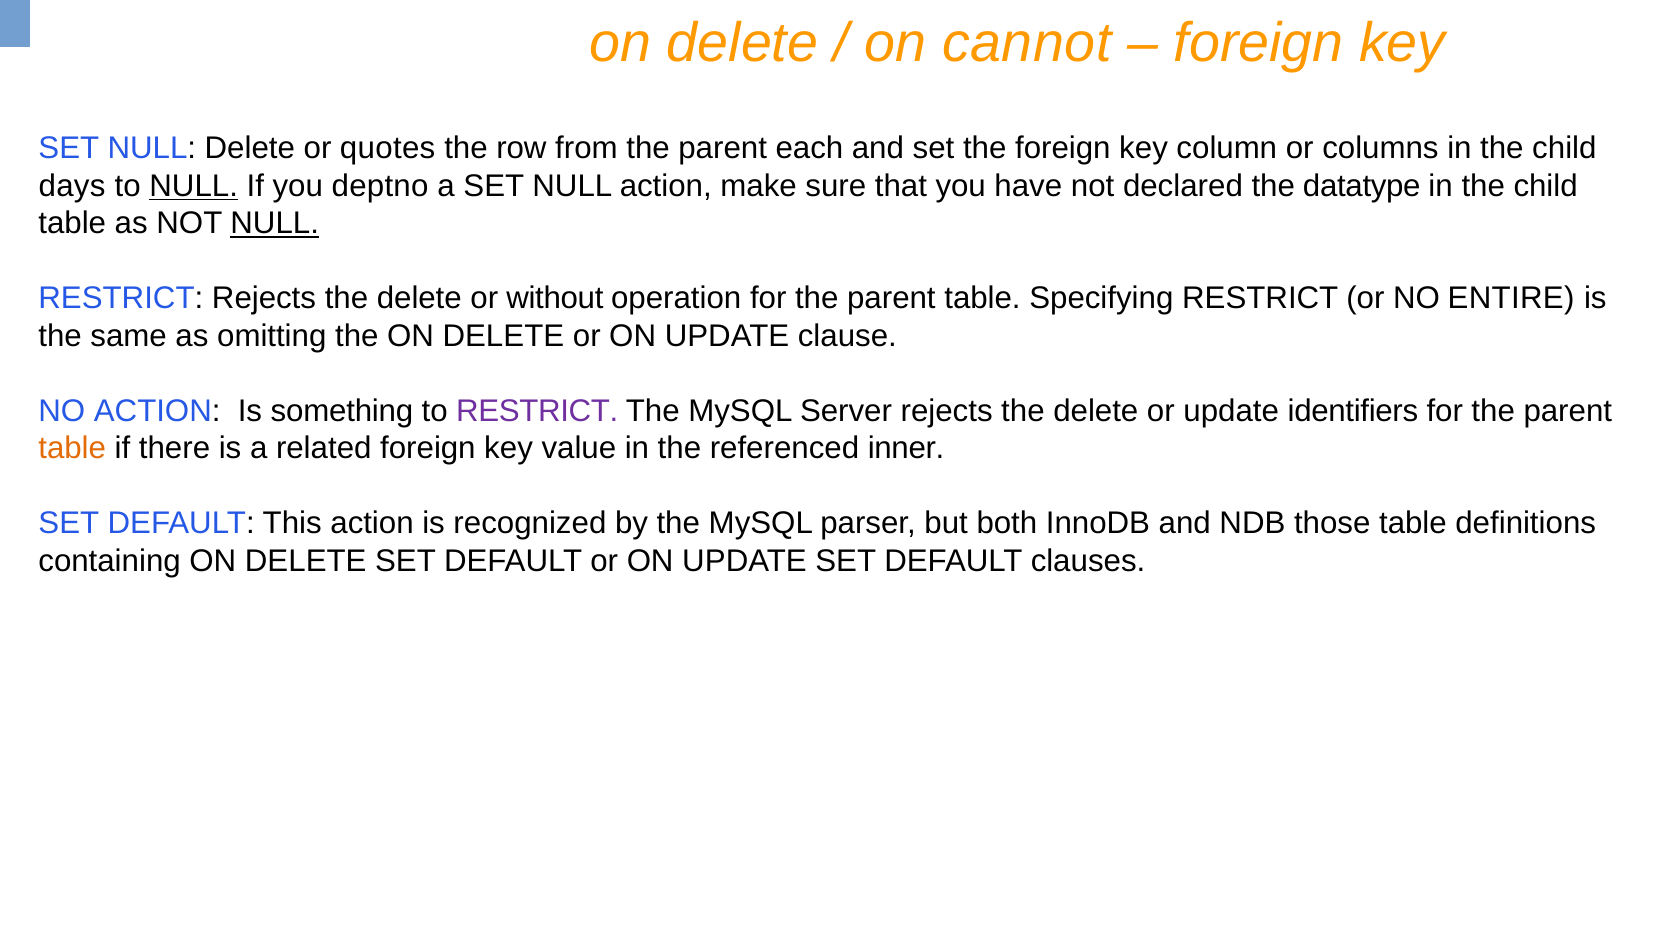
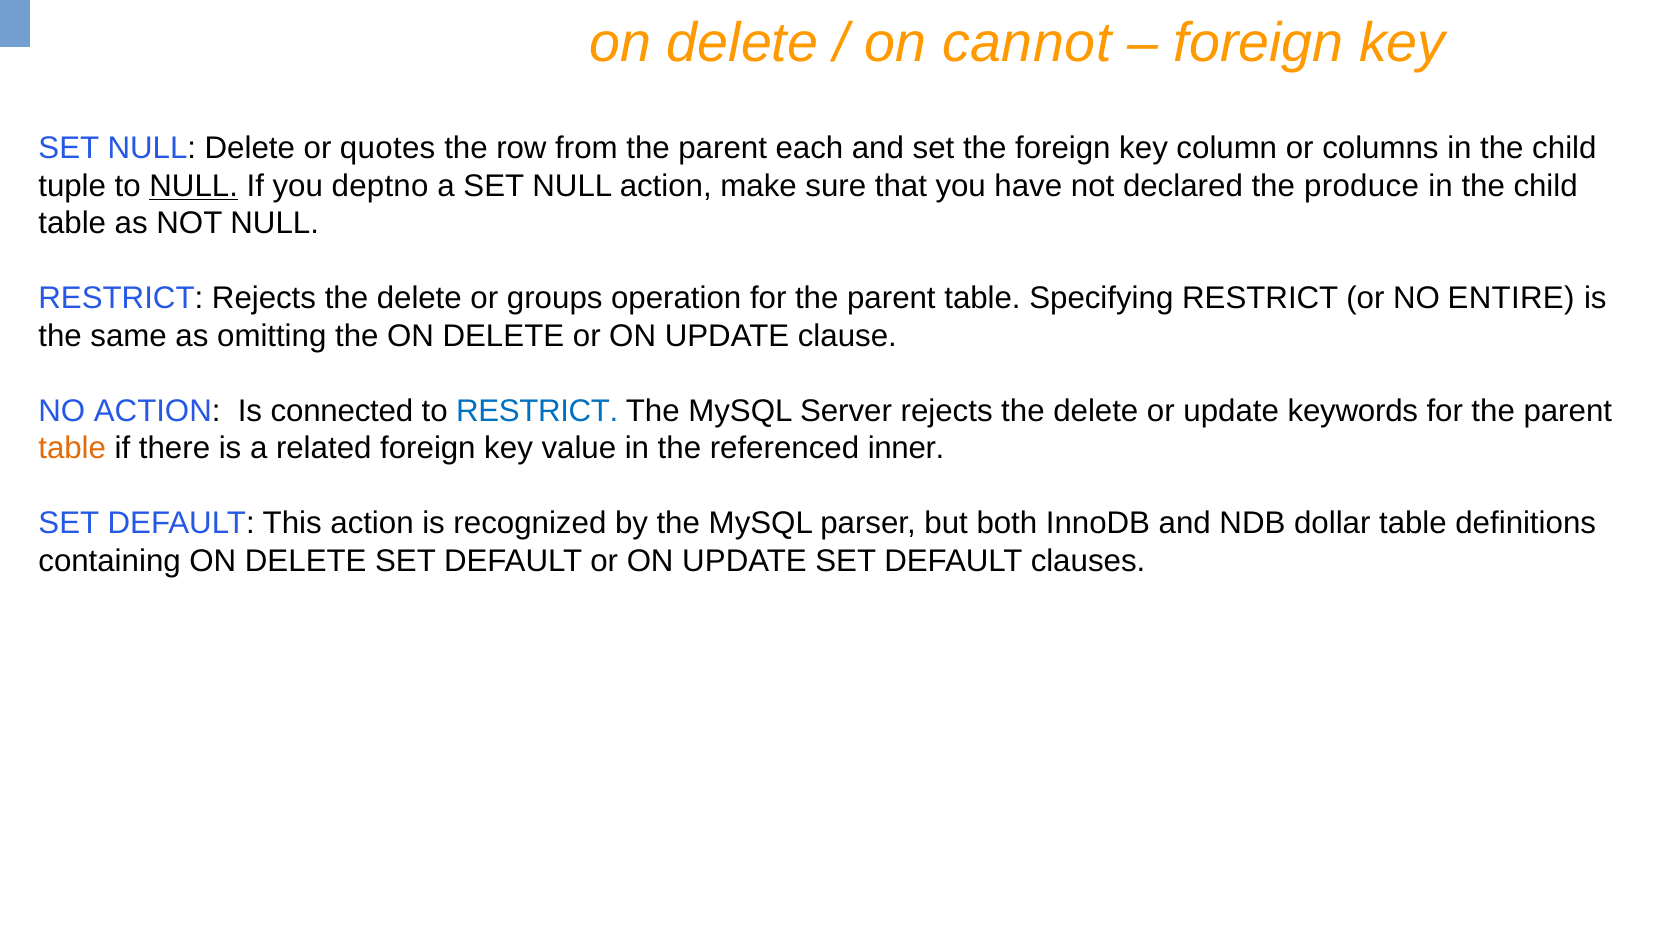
days: days -> tuple (72, 186)
datatype: datatype -> produce (1361, 186)
NULL underline: present -> none (275, 223)
without: without -> groups (555, 298)
something: something -> connected (342, 411)
RESTRICT colour: purple -> blue (537, 411)
identifiers: identifiers -> keywords (1353, 411)
those: those -> dollar (1332, 523)
